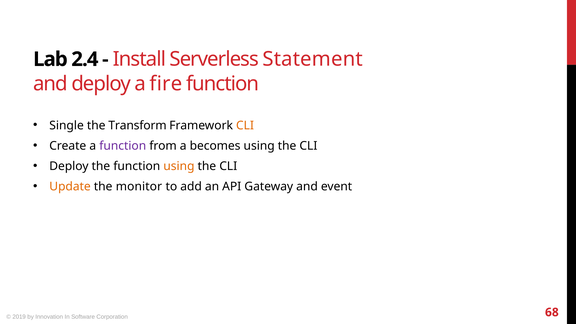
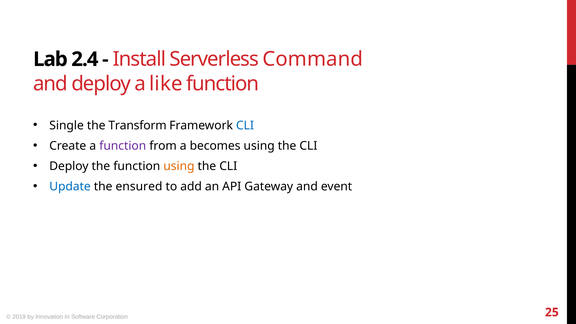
Statement: Statement -> Command (313, 59)
fire: fire -> like (166, 84)
CLI colour: orange -> blue (245, 125)
Update colour: orange -> blue (70, 187)
monitor: monitor -> ensured (139, 187)
68: 68 -> 25 (552, 312)
